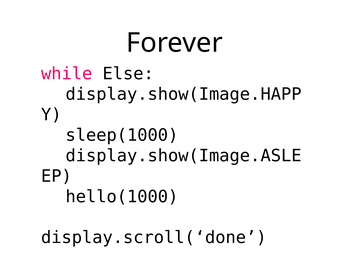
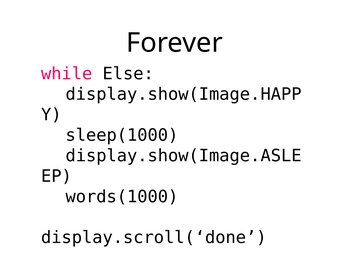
hello(1000: hello(1000 -> words(1000 (122, 196)
